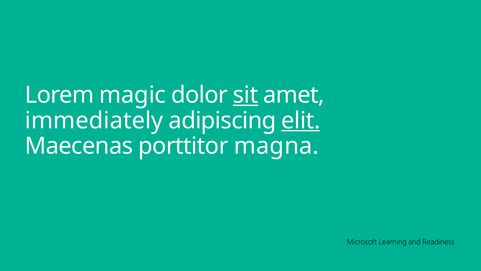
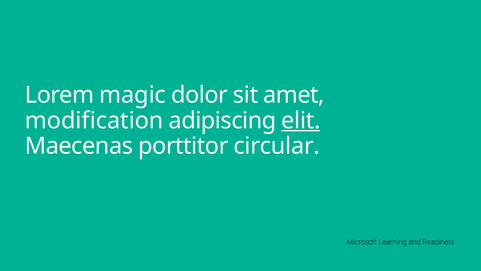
sit underline: present -> none (246, 95)
immediately: immediately -> modification (94, 120)
magna: magna -> circular (277, 146)
